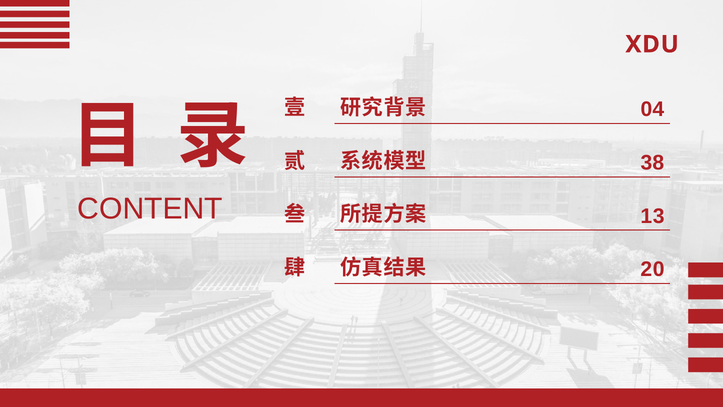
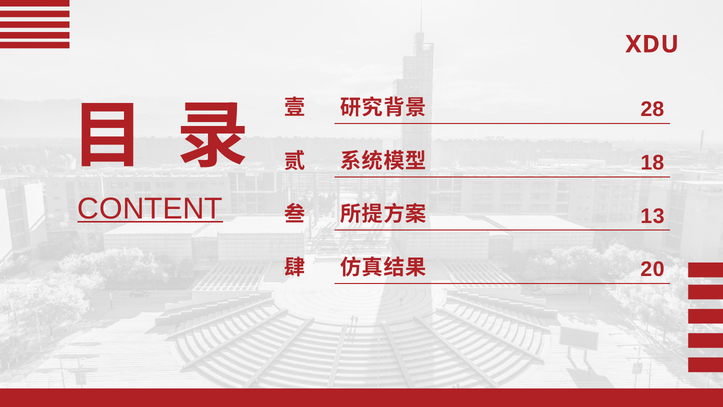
04: 04 -> 28 (652, 109)
38: 38 -> 18 (652, 163)
CONTENT underline: none -> present (150, 209)
